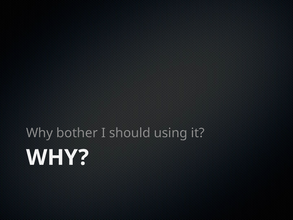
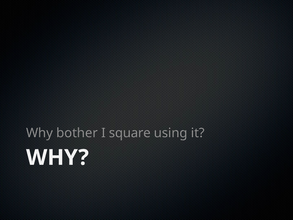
should: should -> square (130, 133)
